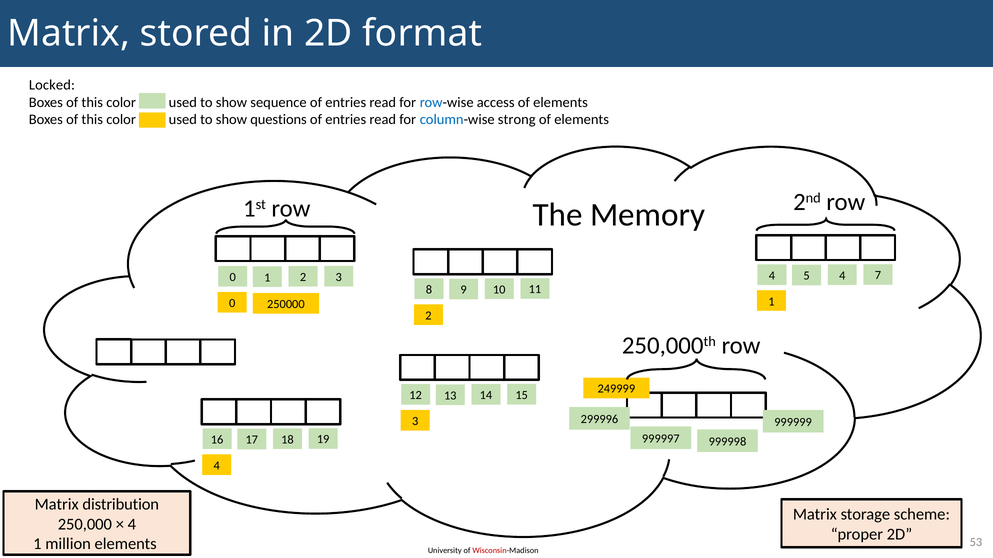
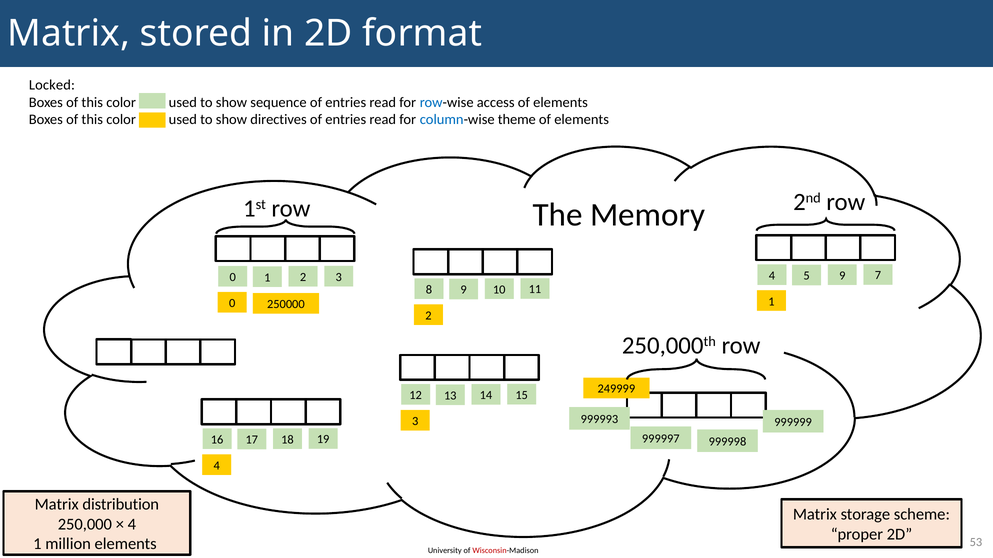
questions: questions -> directives (279, 120)
strong: strong -> theme (517, 120)
5 4: 4 -> 9 (842, 276)
299996: 299996 -> 999993 (599, 420)
